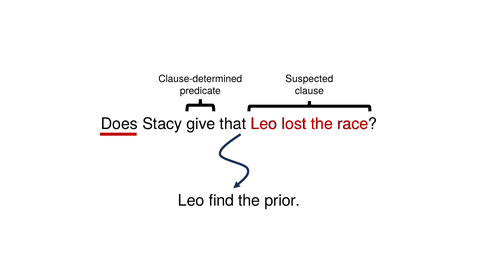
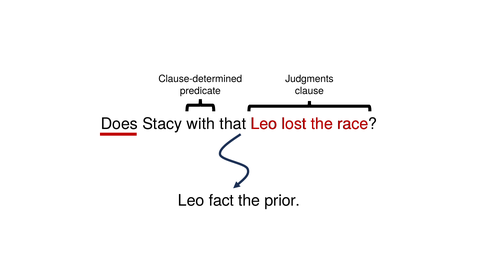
Suspected: Suspected -> Judgments (309, 79)
give: give -> with (201, 124)
find: find -> fact (221, 201)
